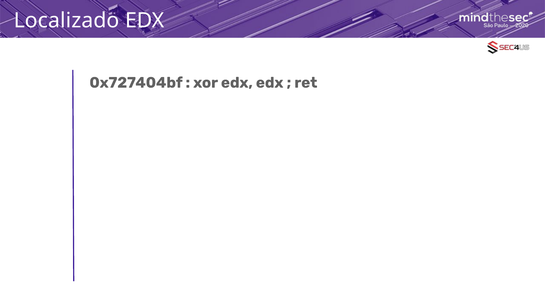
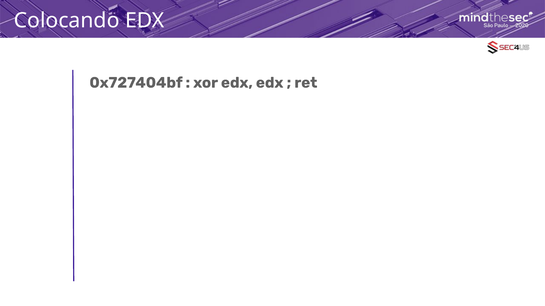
Localizado: Localizado -> Colocando (67, 20)
